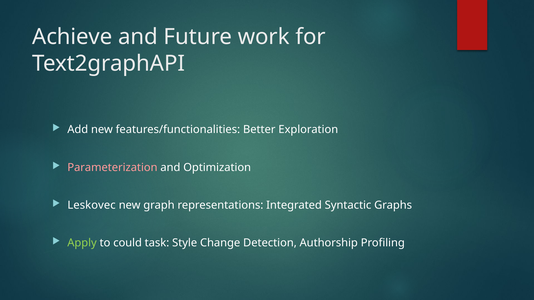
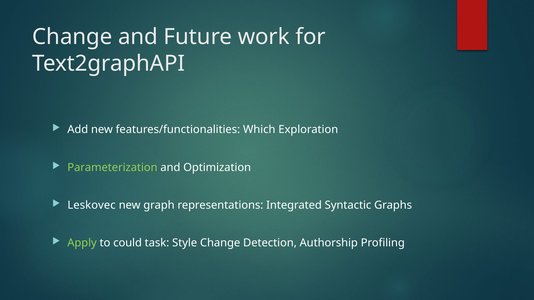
Achieve: Achieve -> Change (72, 37)
Better: Better -> Which (259, 130)
Parameterization colour: pink -> light green (112, 168)
